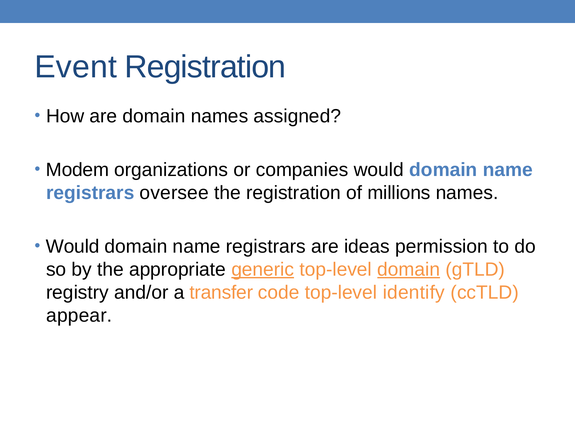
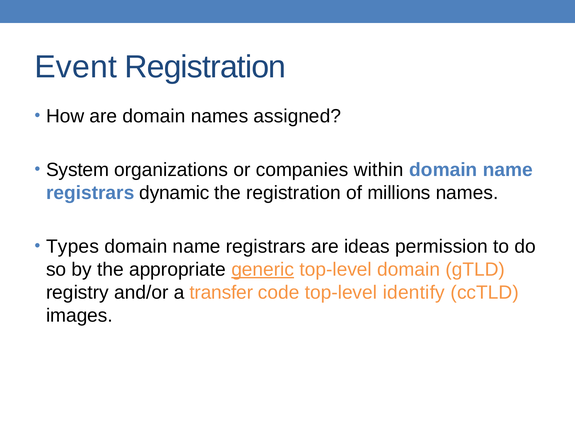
Modem: Modem -> System (78, 170)
companies would: would -> within (379, 170)
oversee: oversee -> dynamic (174, 193)
Would: Would -> Types (73, 247)
domain underline: present -> none (409, 270)
appear: appear -> images (79, 316)
